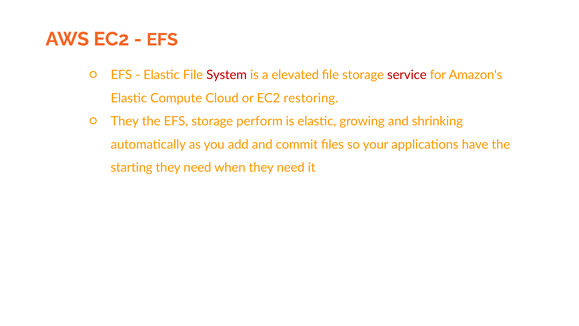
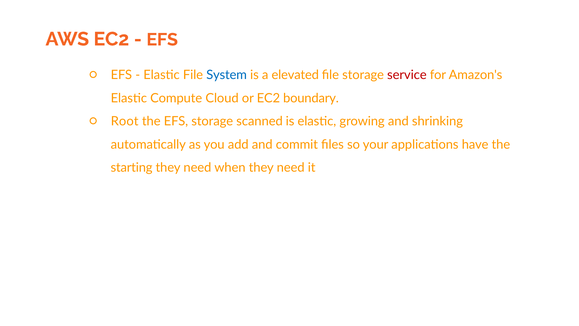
System colour: red -> blue (227, 75)
restoring: restoring -> boundary (311, 98)
They: They -> Root (125, 121)
perform: perform -> scanned (260, 121)
